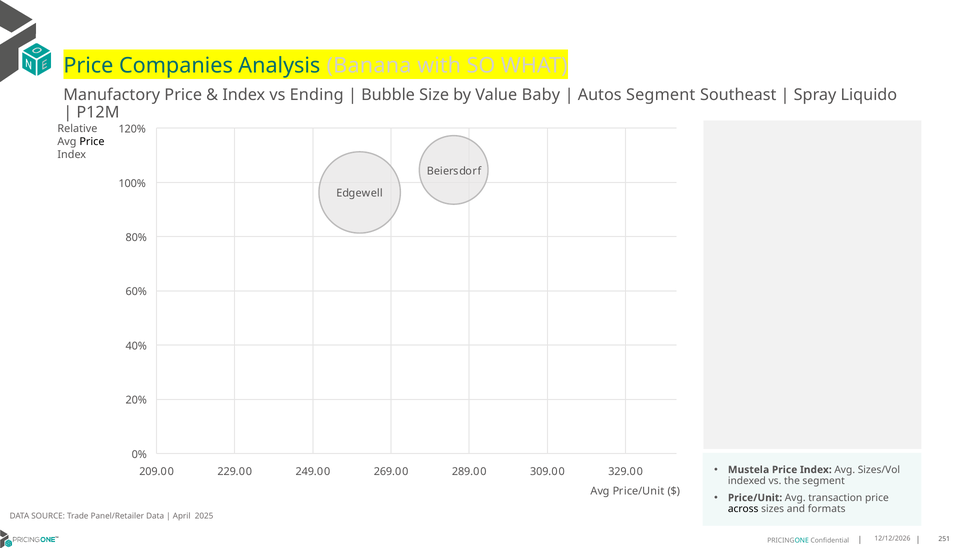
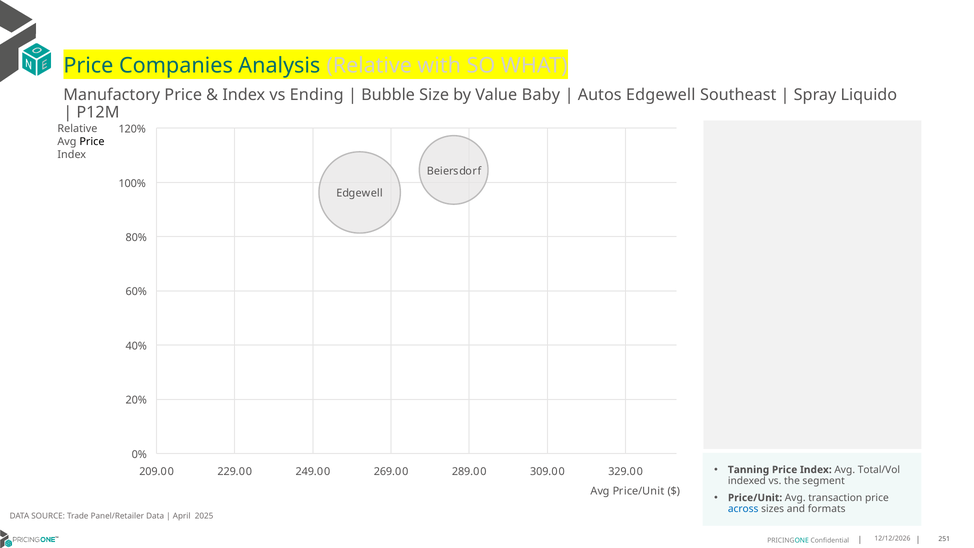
Analysis Banana: Banana -> Relative (369, 65)
Autos Segment: Segment -> Edgewell (661, 95)
Mustela: Mustela -> Tanning (749, 470)
Sizes/Vol: Sizes/Vol -> Total/Vol (879, 470)
across colour: black -> blue (743, 509)
